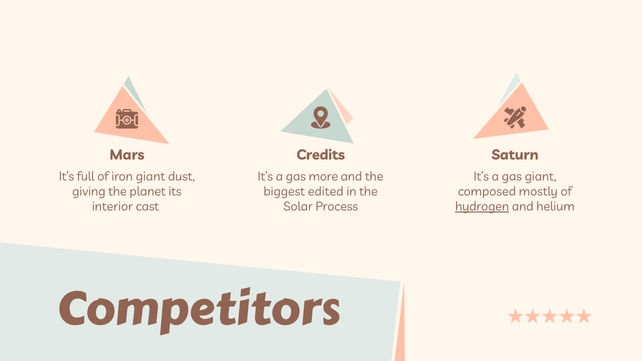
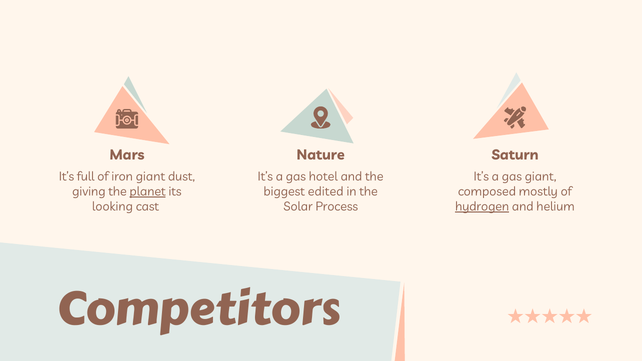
Credits: Credits -> Nature (321, 155)
more: more -> hotel (323, 177)
planet underline: none -> present (148, 192)
interior: interior -> looking (112, 207)
